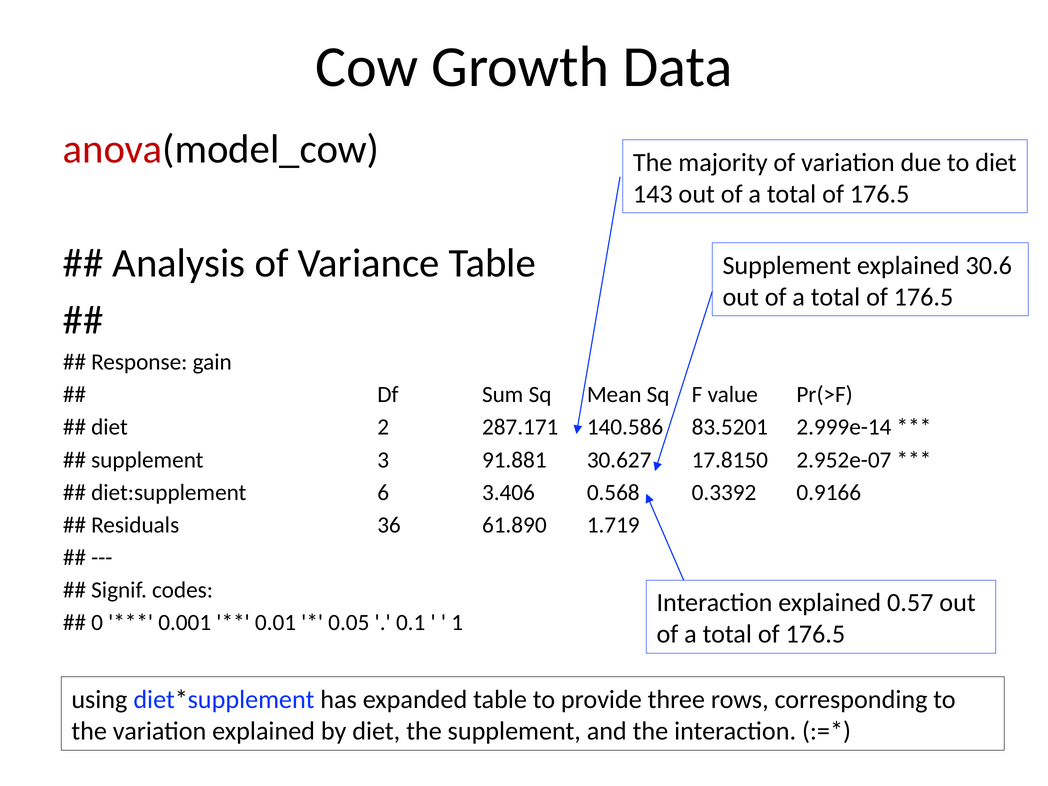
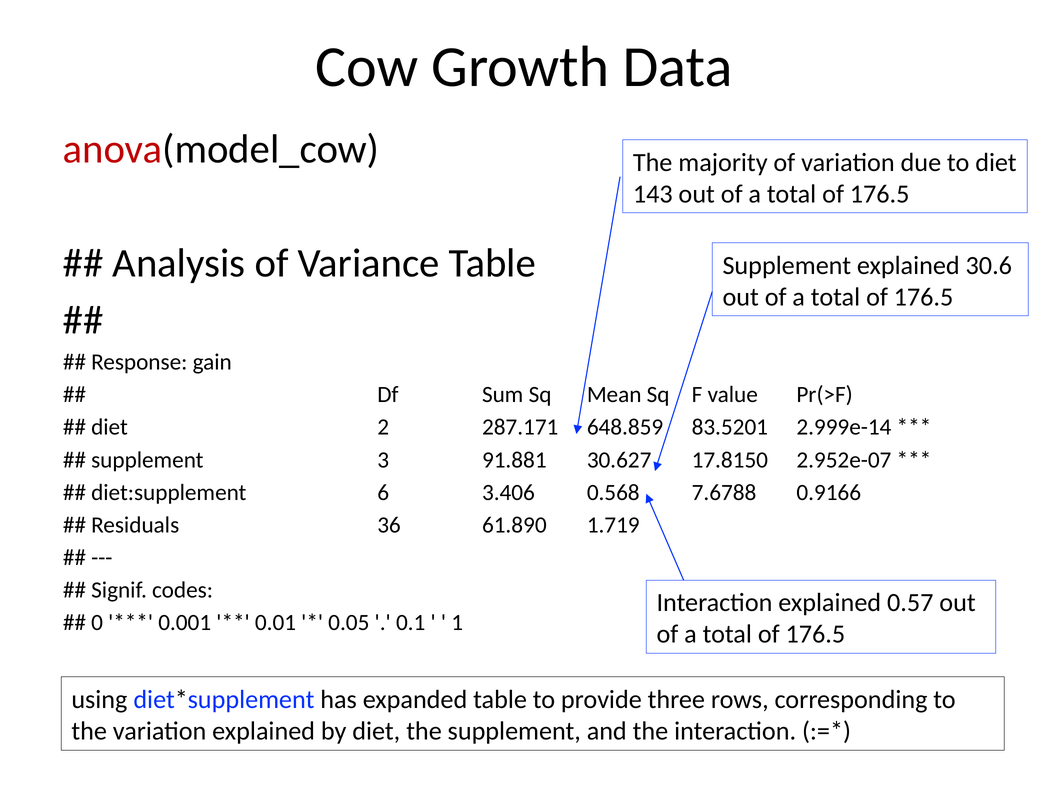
140.586: 140.586 -> 648.859 (625, 427)
0.3392: 0.3392 -> 7.6788 (724, 492)
